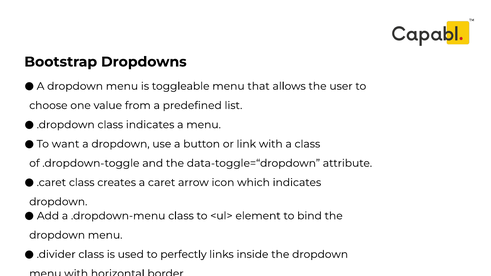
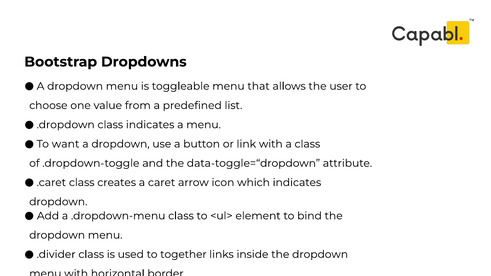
perfectly: perfectly -> together (183, 255)
